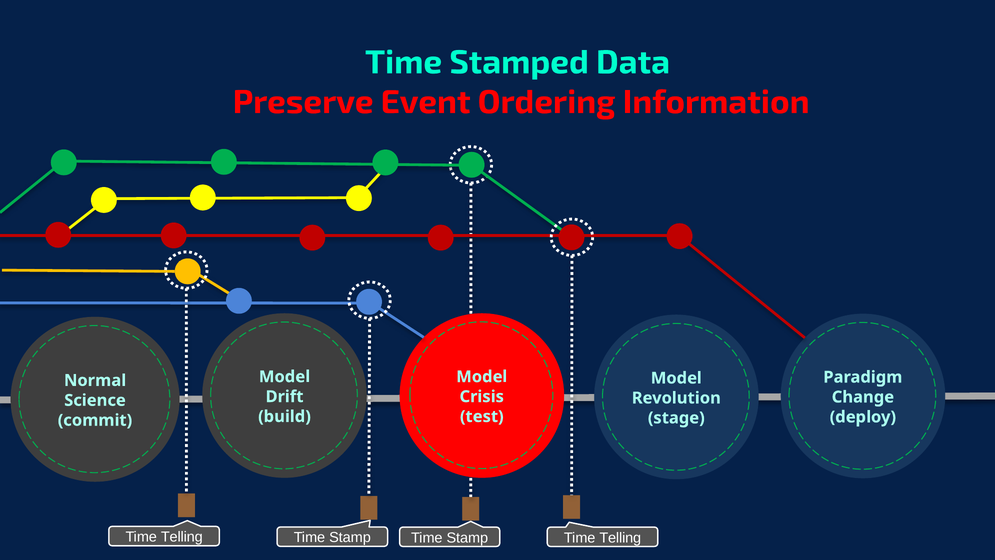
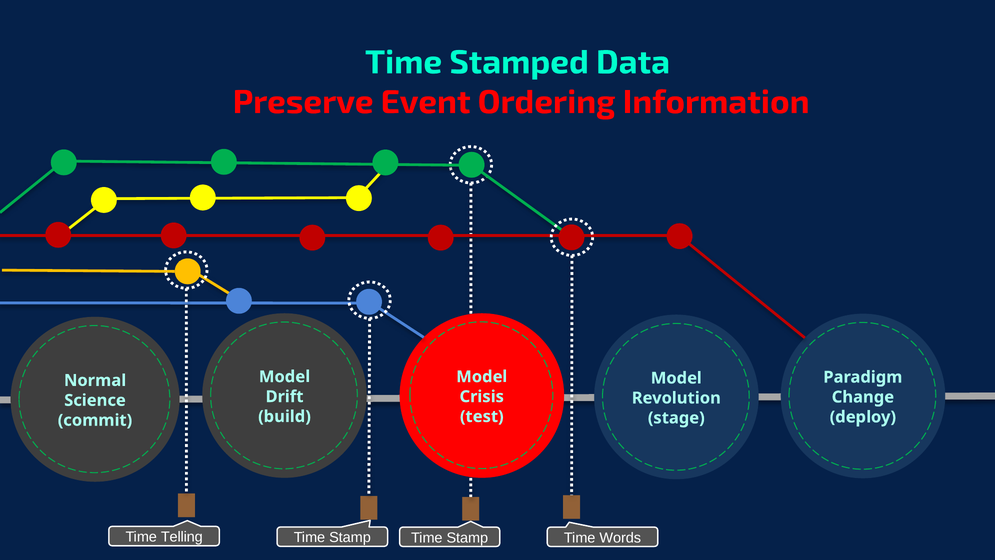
Telling: Telling -> Words (620, 537)
